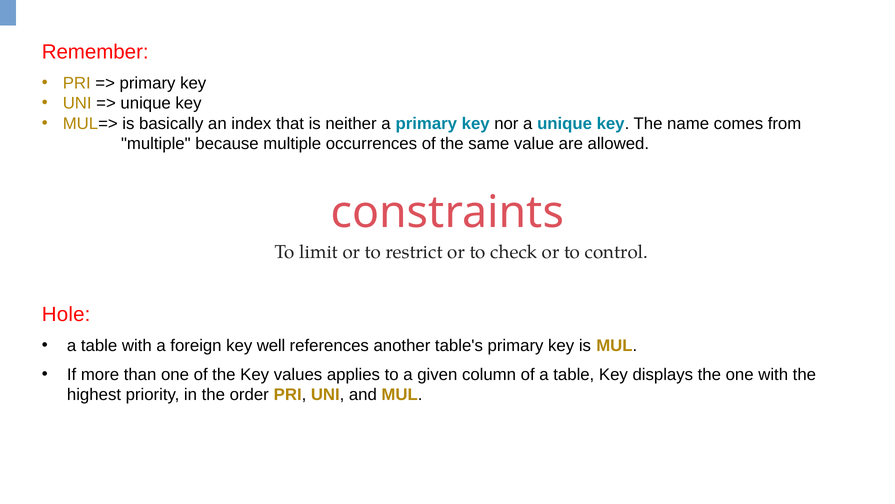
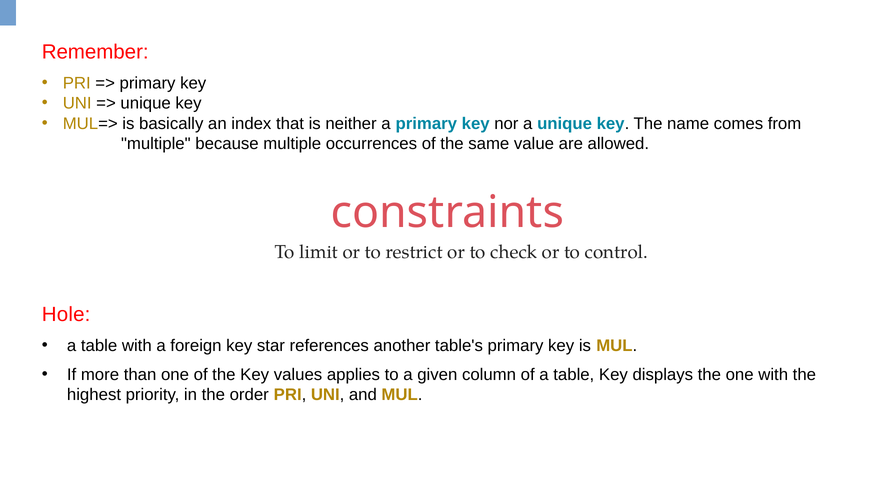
well: well -> star (271, 345)
